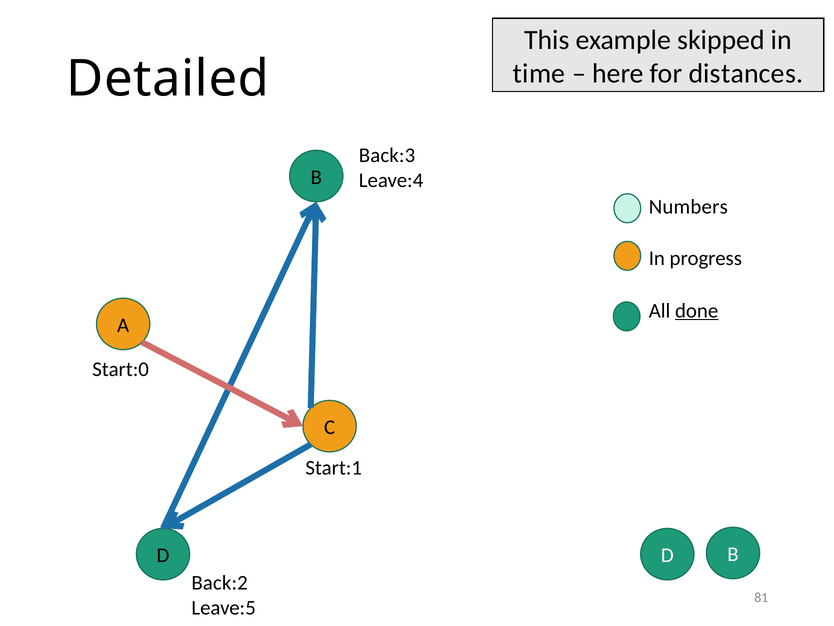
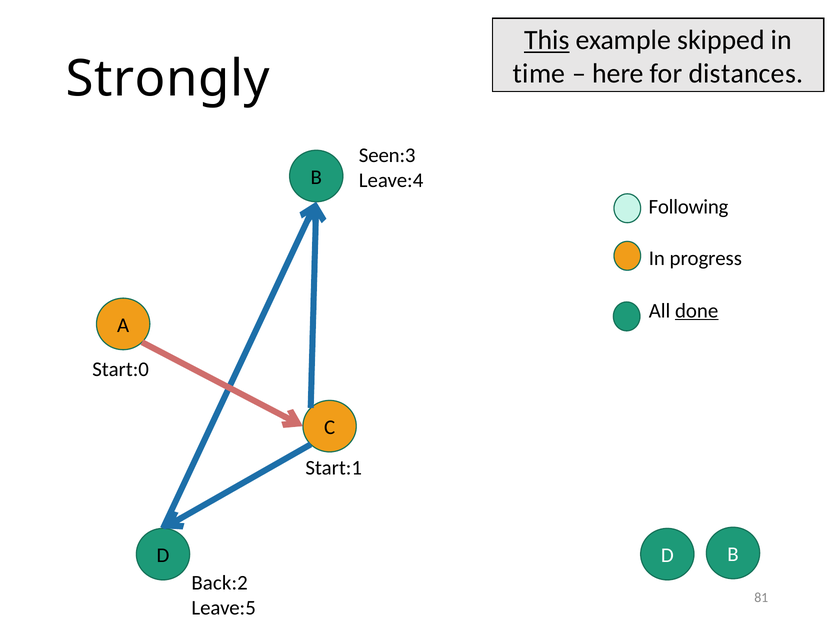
This underline: none -> present (547, 40)
Detailed: Detailed -> Strongly (168, 79)
Back:3: Back:3 -> Seen:3 (387, 155)
Numbers: Numbers -> Following (689, 207)
